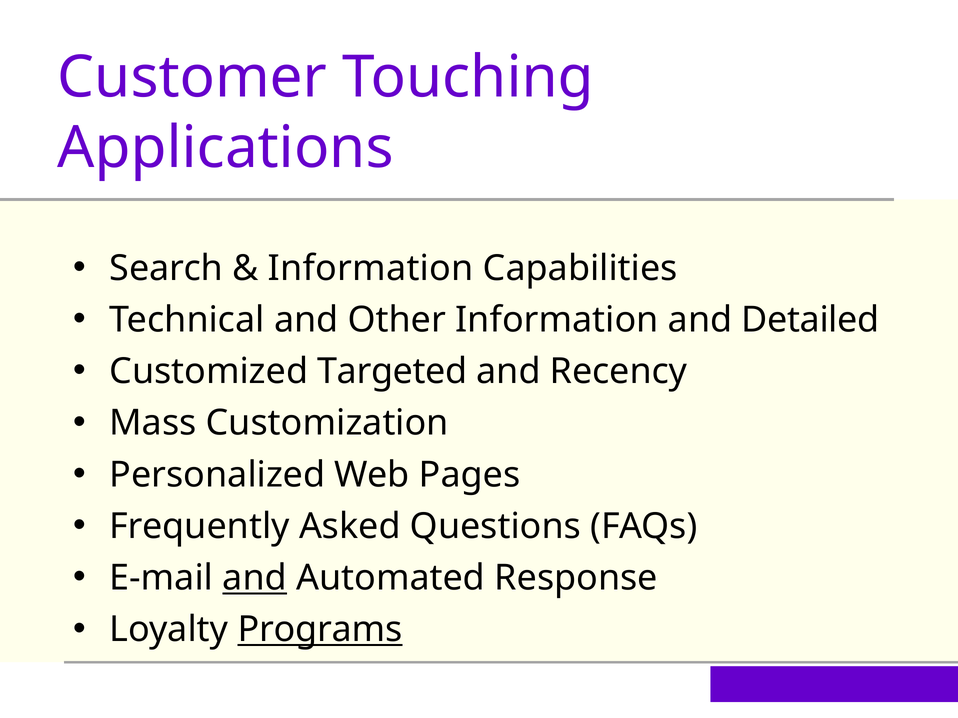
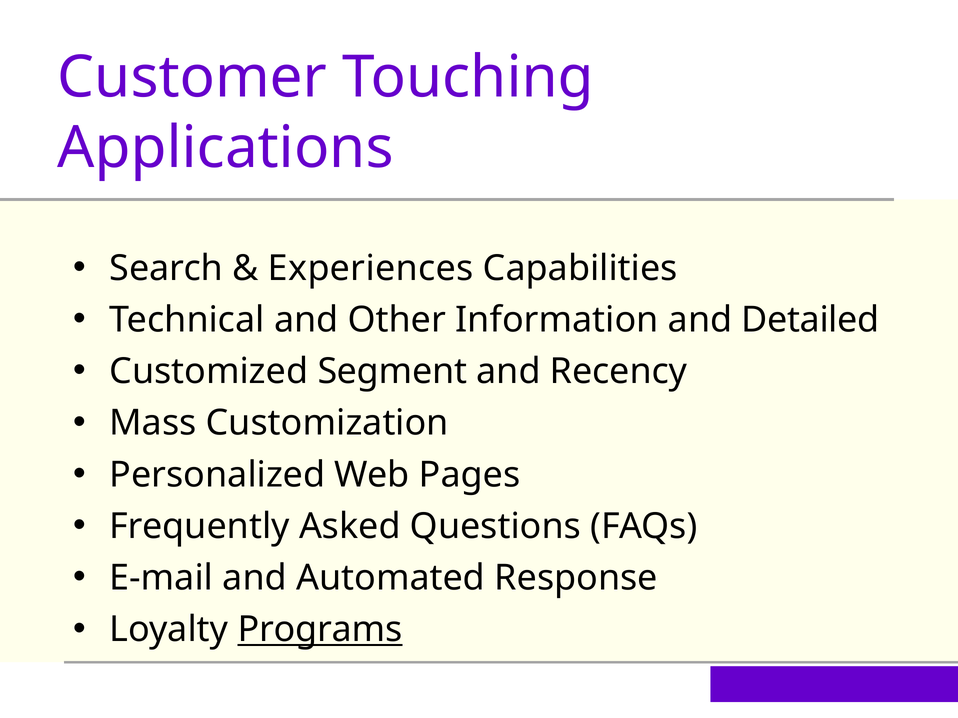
Information: Information -> Experiences (371, 268)
Targeted: Targeted -> Segment (392, 372)
and underline: present -> none (255, 578)
